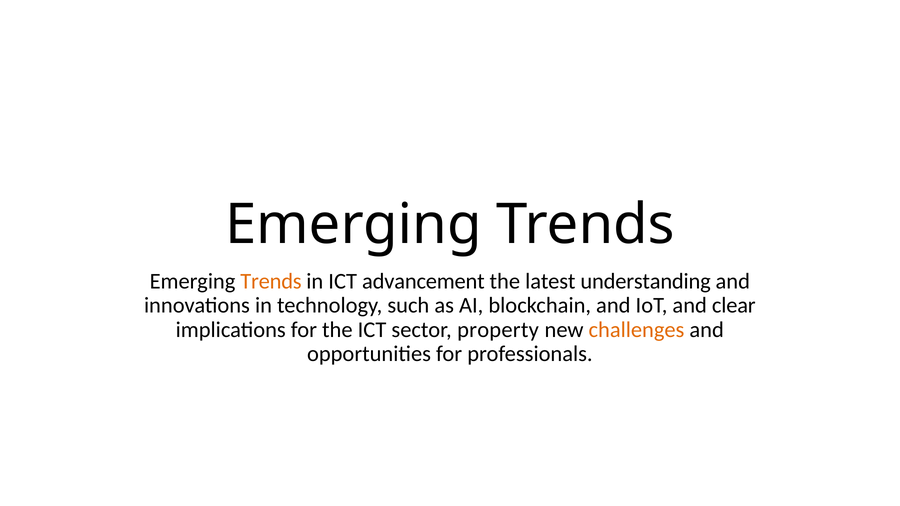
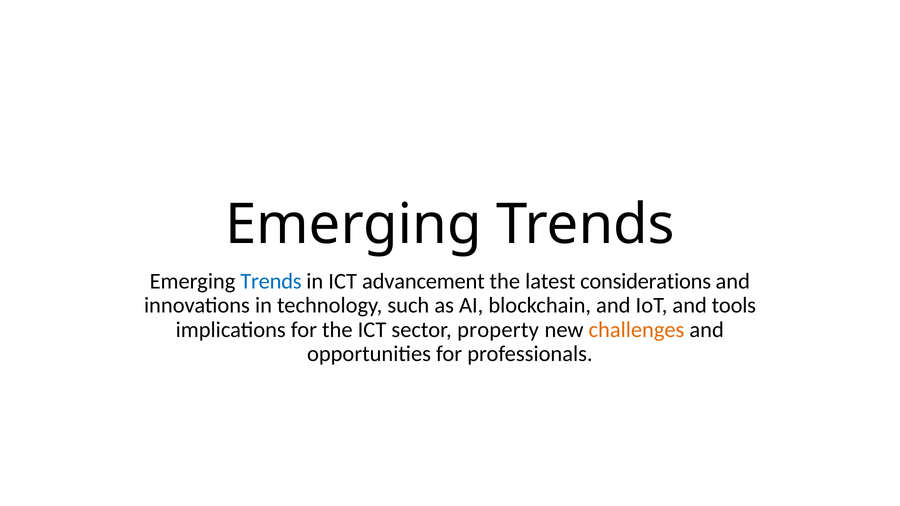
Trends colour: orange -> blue (271, 281)
understanding: understanding -> considerations (646, 281)
clear: clear -> tools (734, 306)
